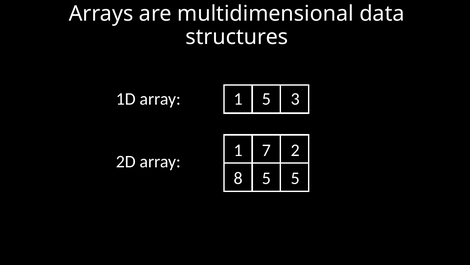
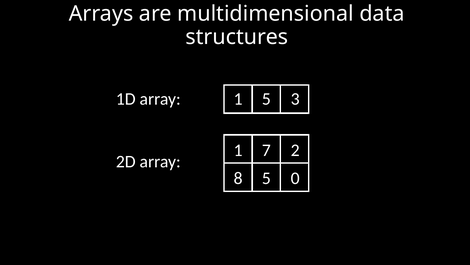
5 5: 5 -> 0 (295, 178)
